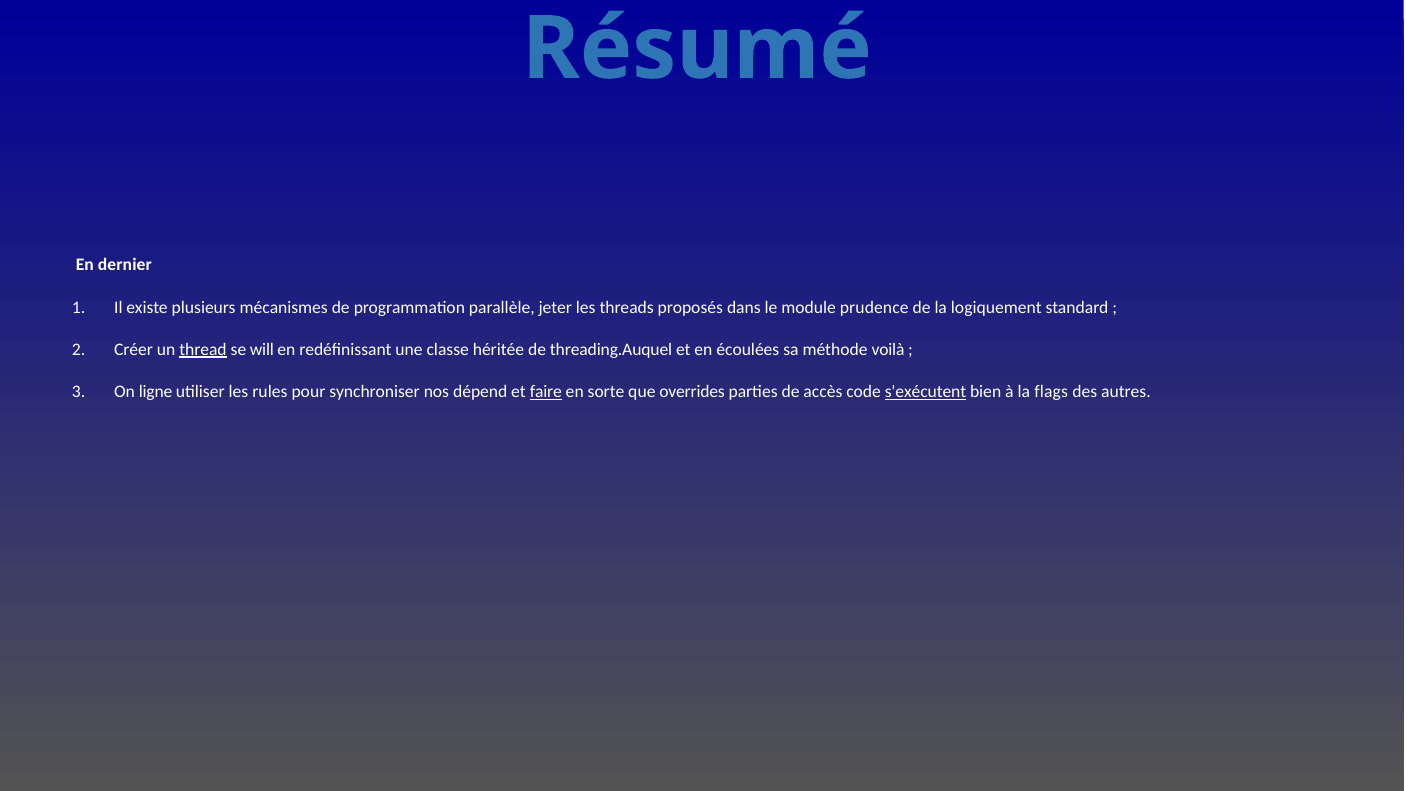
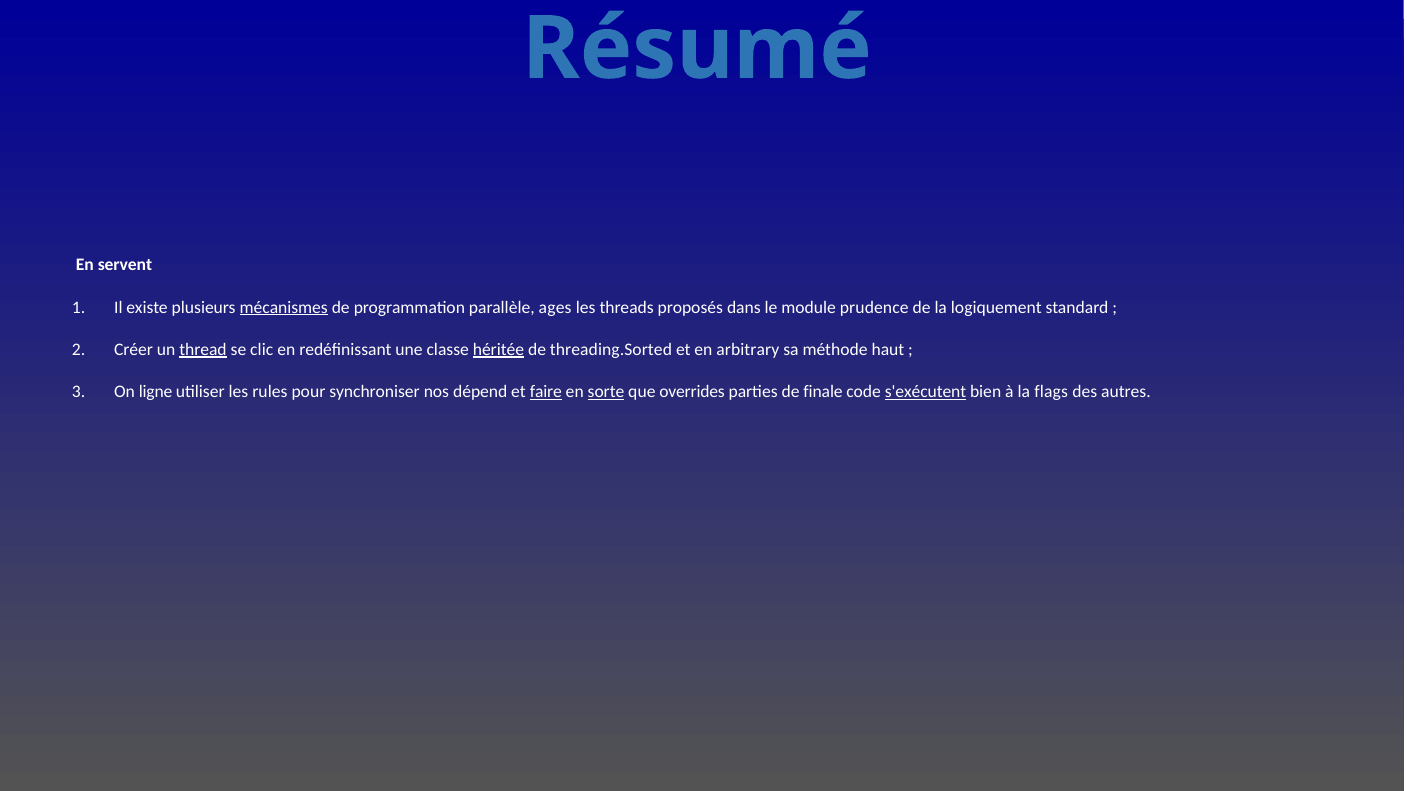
dernier: dernier -> servent (125, 265)
mécanismes underline: none -> present (284, 307)
jeter: jeter -> ages (555, 307)
will: will -> clic (262, 350)
héritée underline: none -> present (498, 350)
threading.Auquel: threading.Auquel -> threading.Sorted (611, 350)
écoulées: écoulées -> arbitrary (748, 350)
voilà: voilà -> haut (888, 350)
sorte underline: none -> present (606, 392)
accès: accès -> finale (823, 392)
